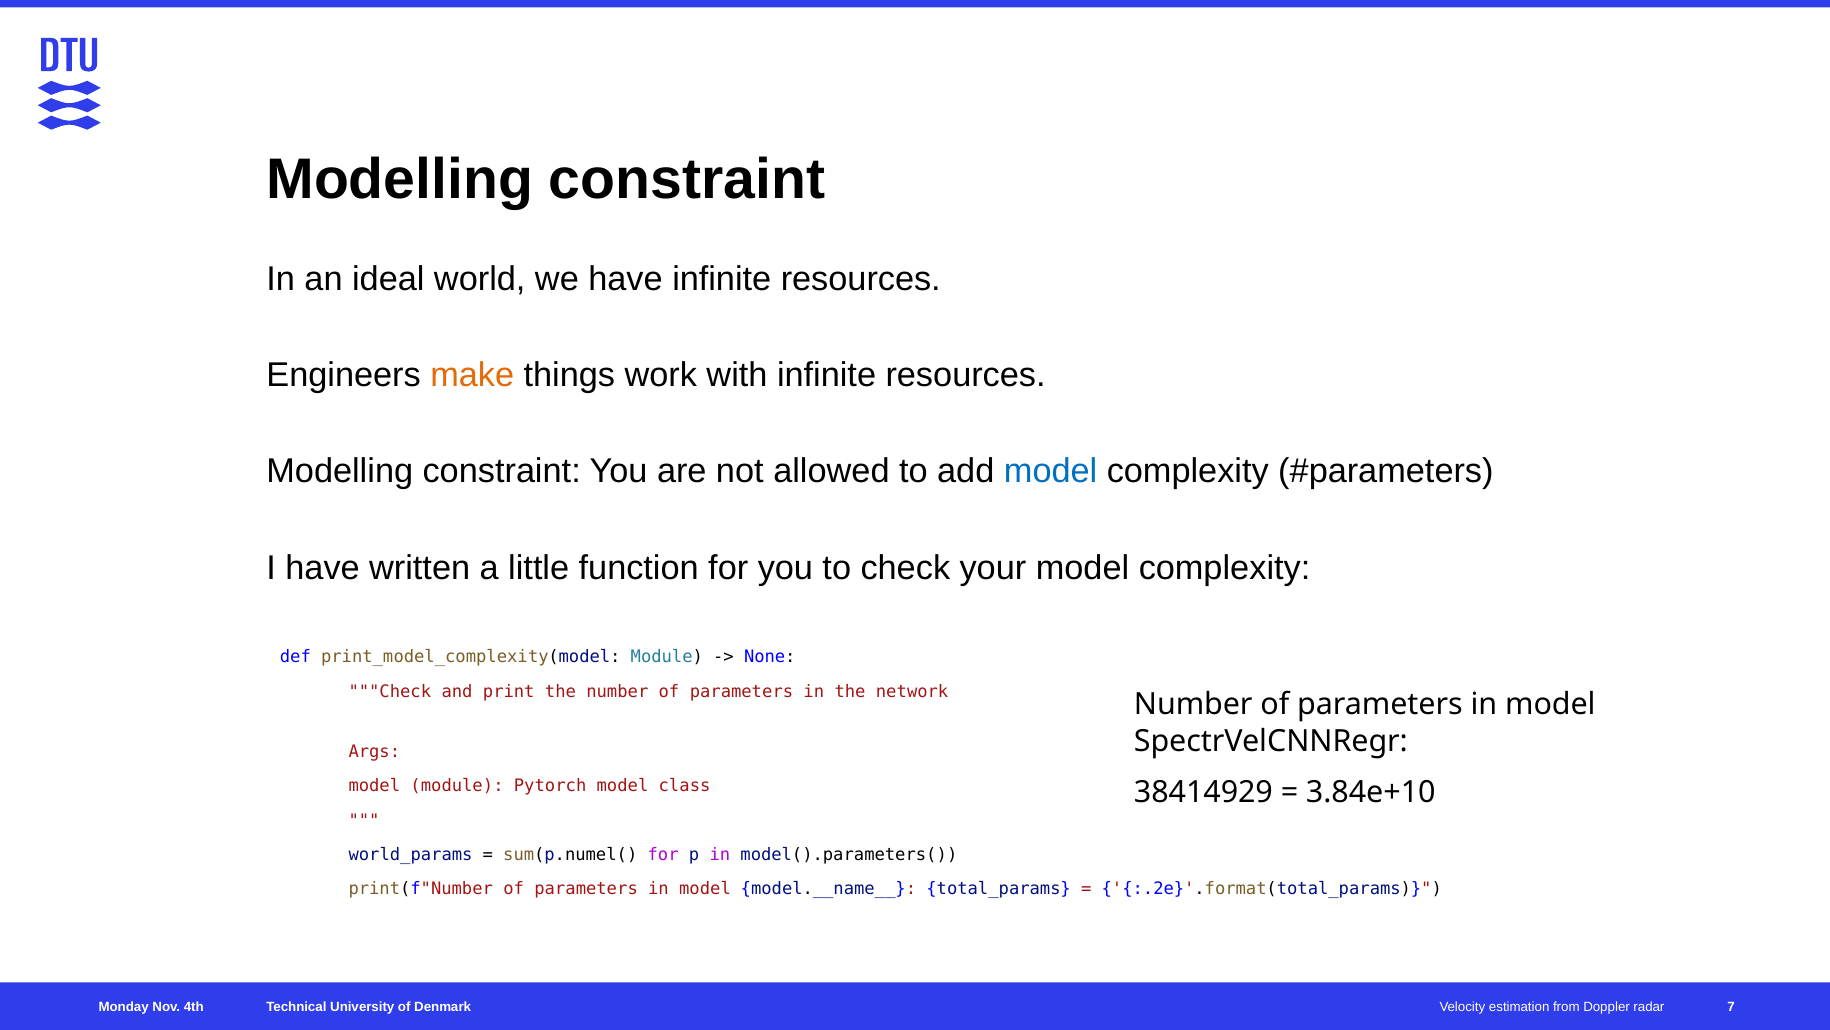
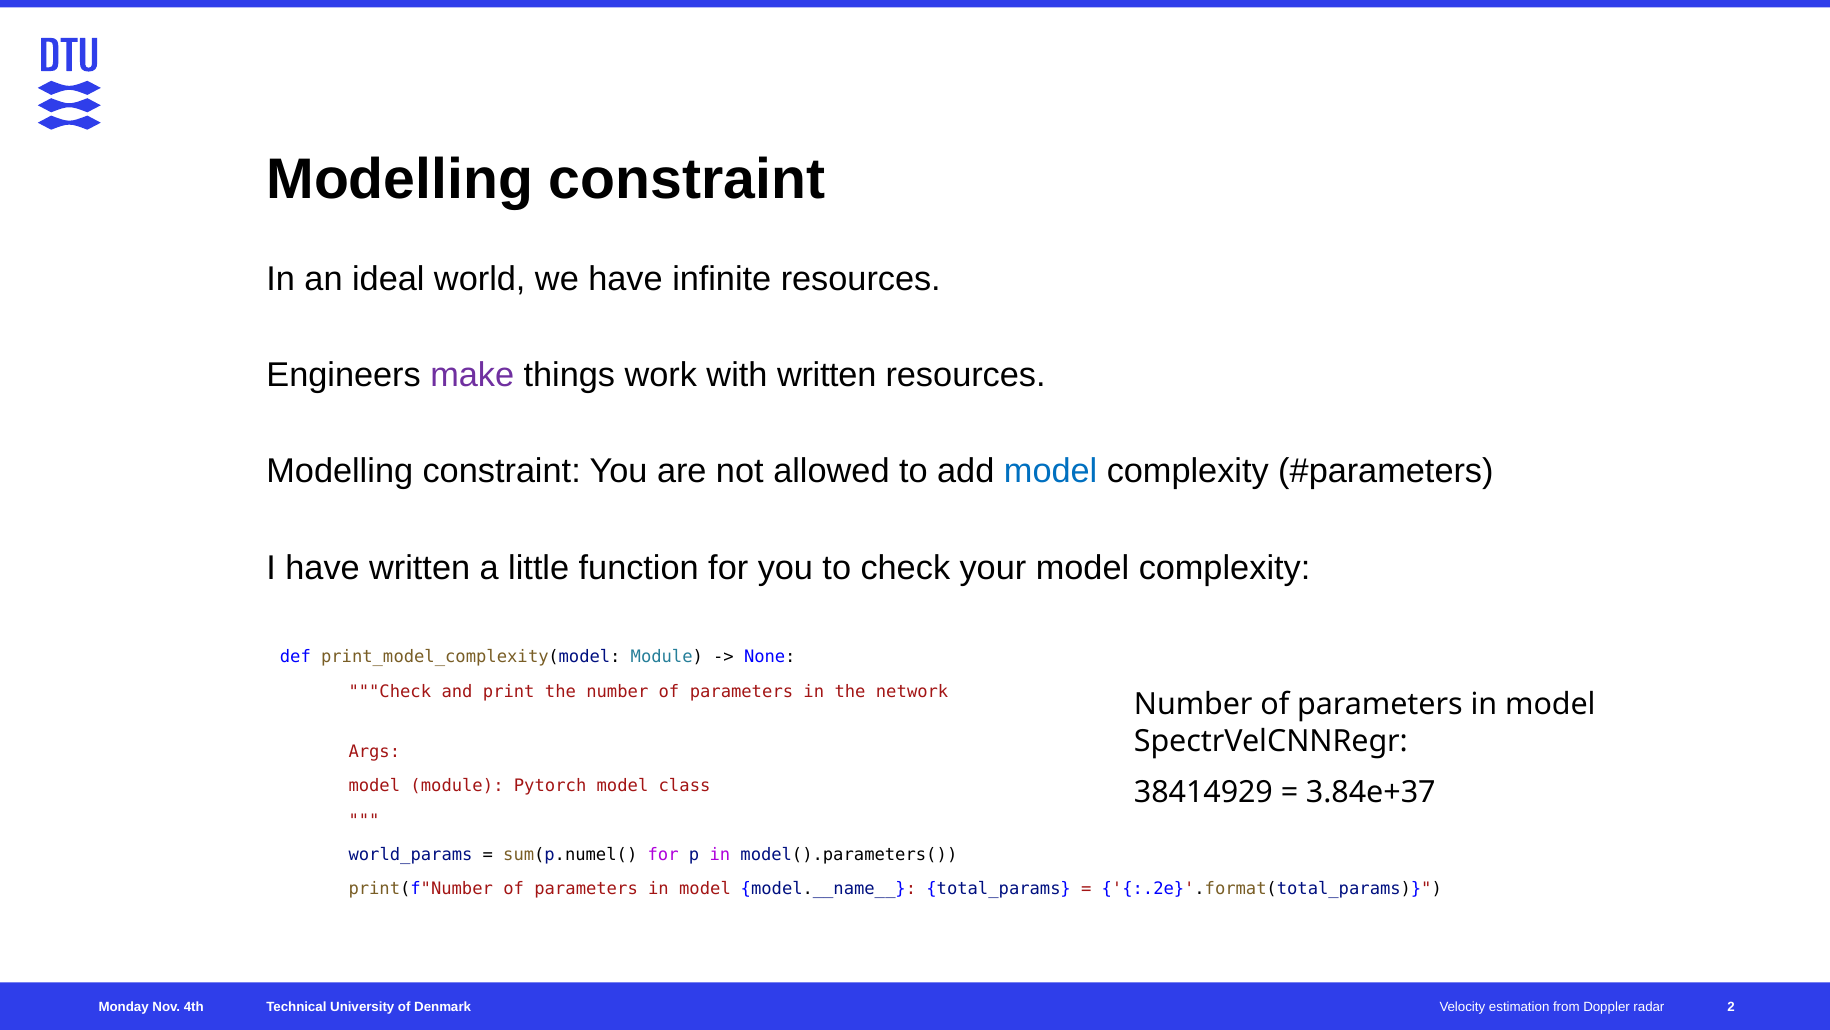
make colour: orange -> purple (472, 375)
with infinite: infinite -> written (827, 375)
3.84e+10: 3.84e+10 -> 3.84e+37 (1371, 792)
7: 7 -> 2 (1731, 1007)
